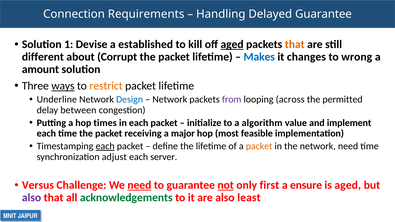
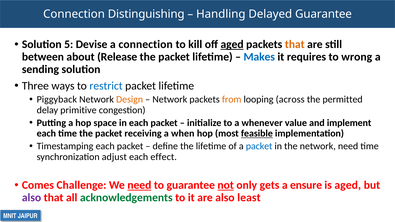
Requirements: Requirements -> Distinguishing (146, 14)
1: 1 -> 5 (69, 44)
a established: established -> connection (146, 44)
different: different -> between (43, 57)
Corrupt: Corrupt -> Release (117, 57)
changes: changes -> requires (306, 57)
amount: amount -> sending (40, 69)
ways underline: present -> none (63, 86)
restrict colour: orange -> blue (106, 86)
Underline: Underline -> Piggyback (57, 100)
Design colour: blue -> orange (130, 100)
from colour: purple -> orange (232, 100)
between: between -> primitive (78, 110)
times: times -> space (105, 123)
algorithm: algorithm -> whenever (262, 123)
major: major -> when (183, 134)
feasible underline: none -> present (257, 134)
each underline: present -> none (105, 146)
packet colour: orange -> blue (259, 146)
server: server -> effect (164, 157)
Versus: Versus -> Comes (38, 185)
first: first -> gets (270, 185)
